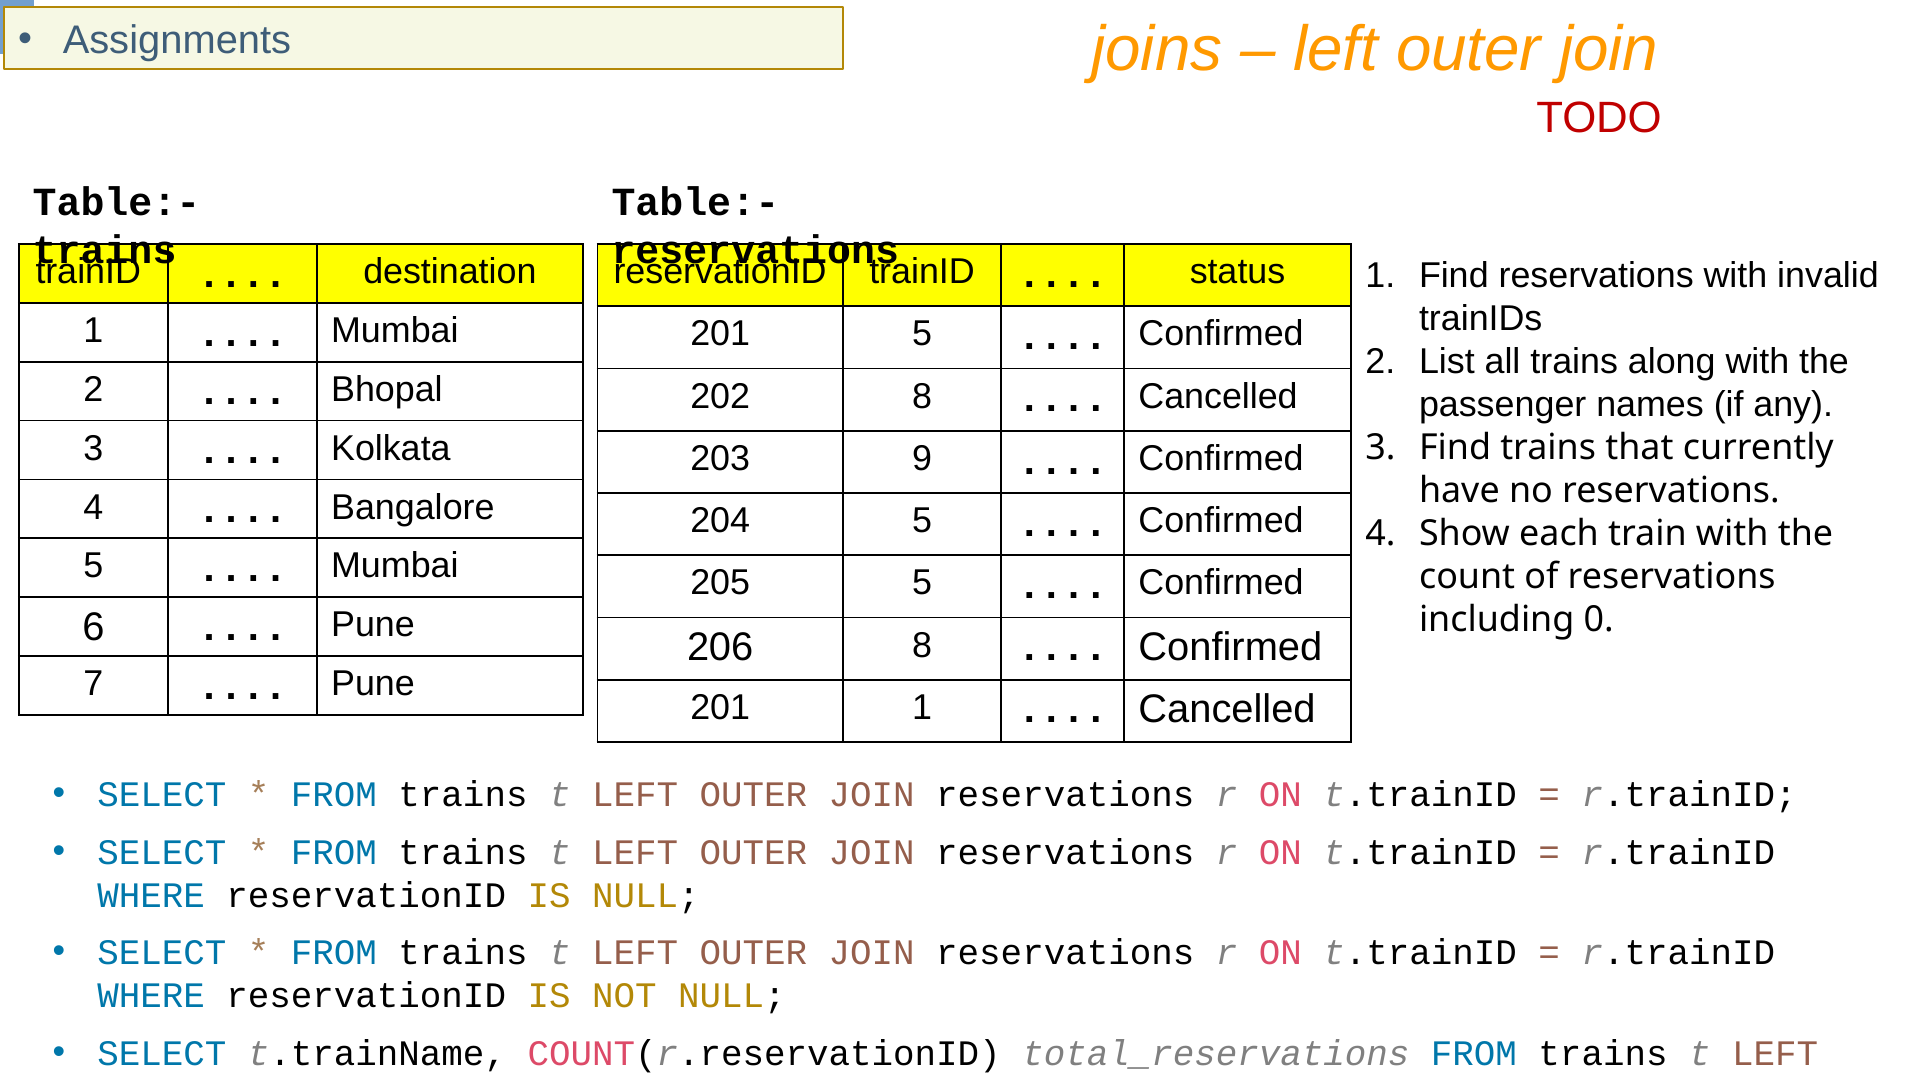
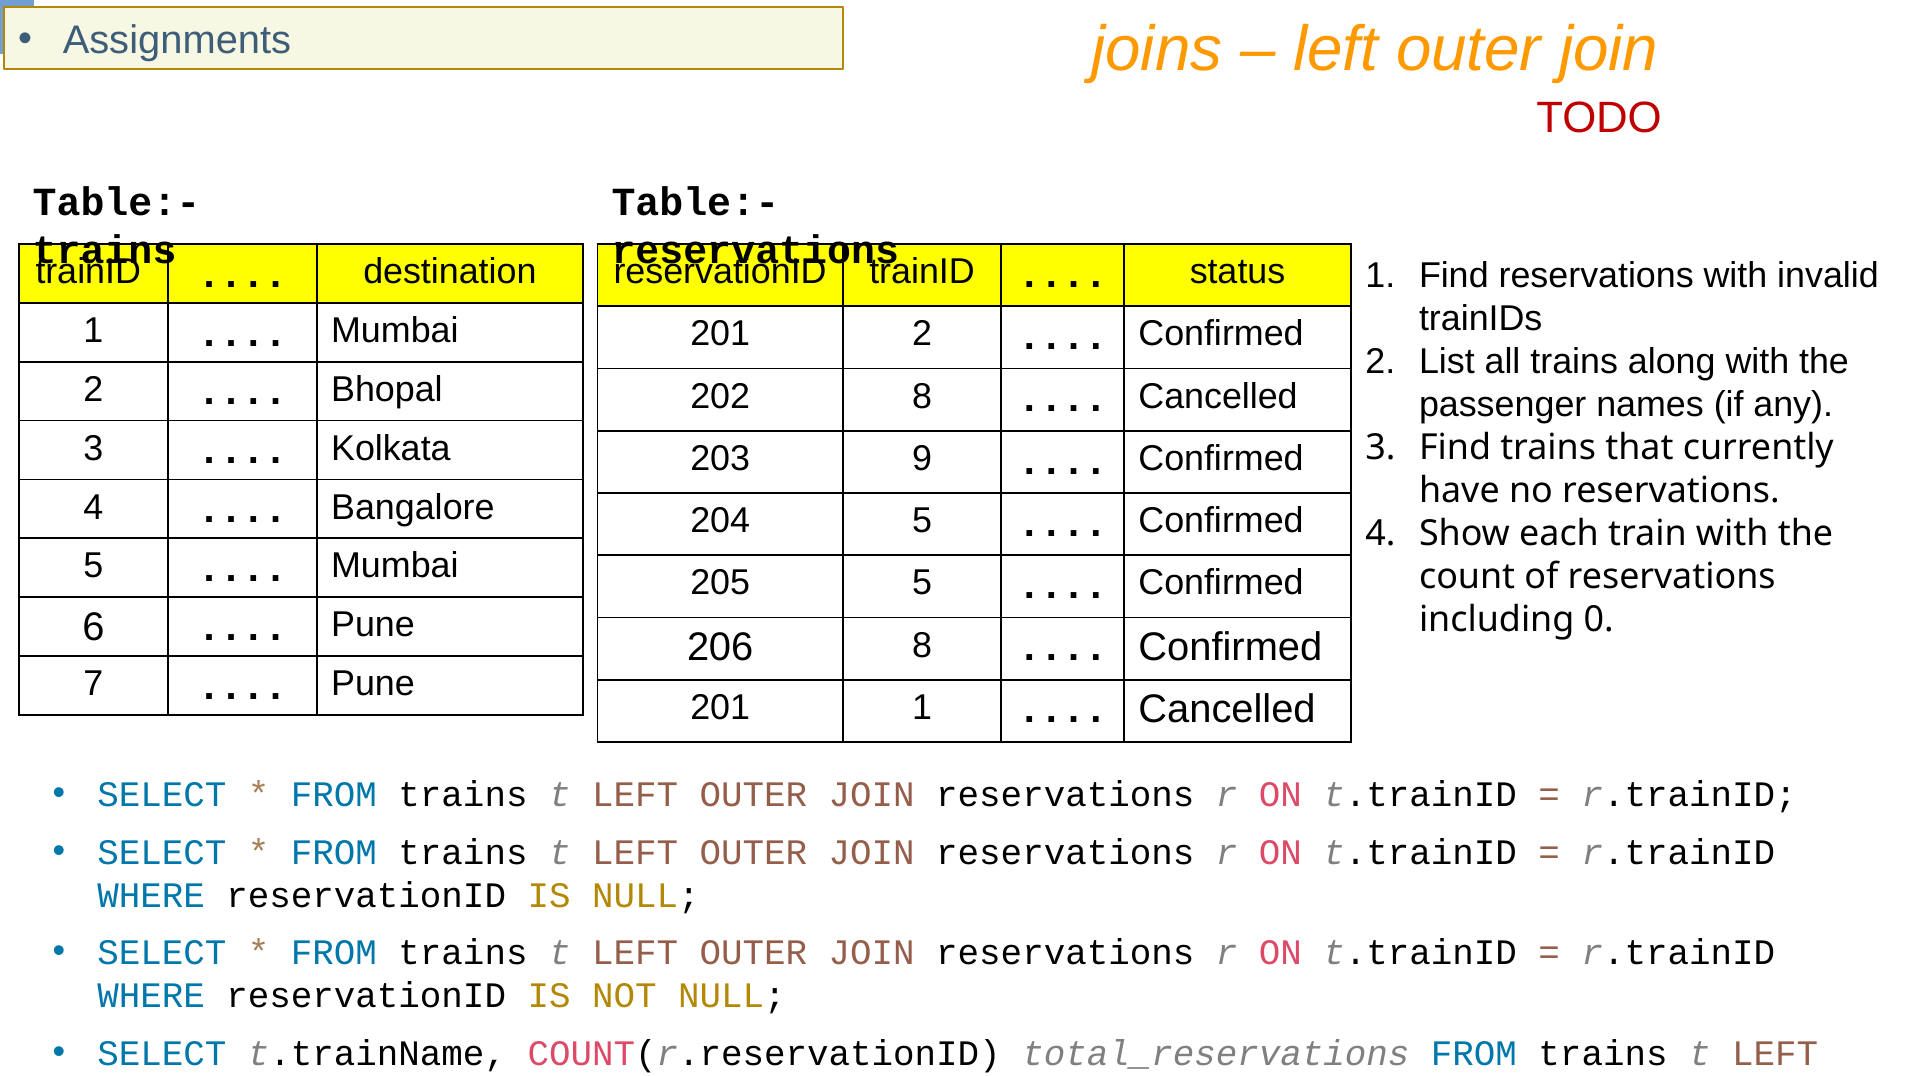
201 5: 5 -> 2 (922, 334)
